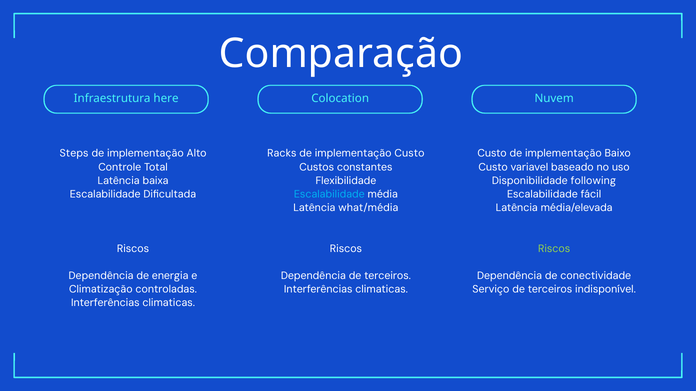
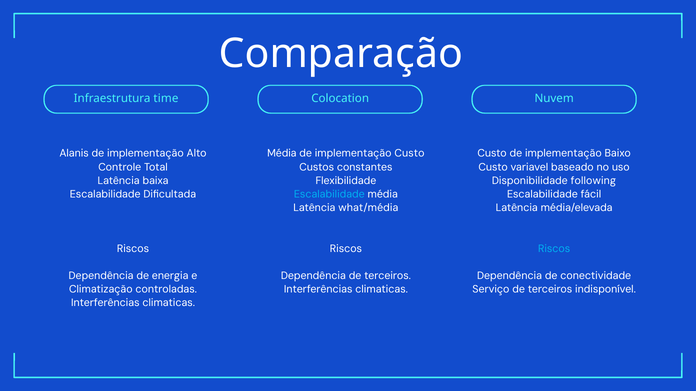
here: here -> time (166, 99)
Steps: Steps -> Alanis (74, 154)
Racks: Racks -> Média (282, 154)
Riscos colour: light green -> light blue (554, 249)
